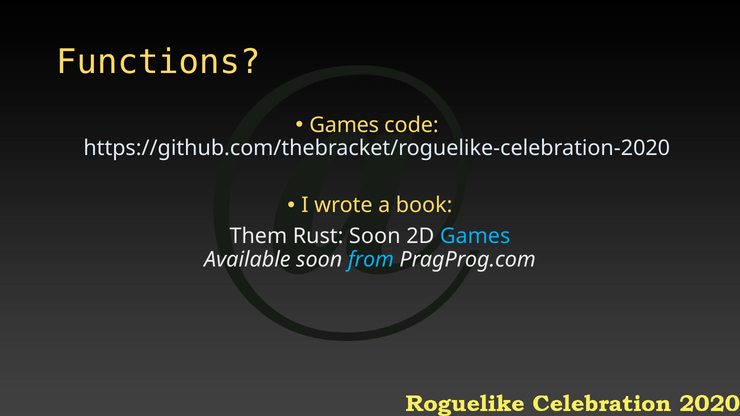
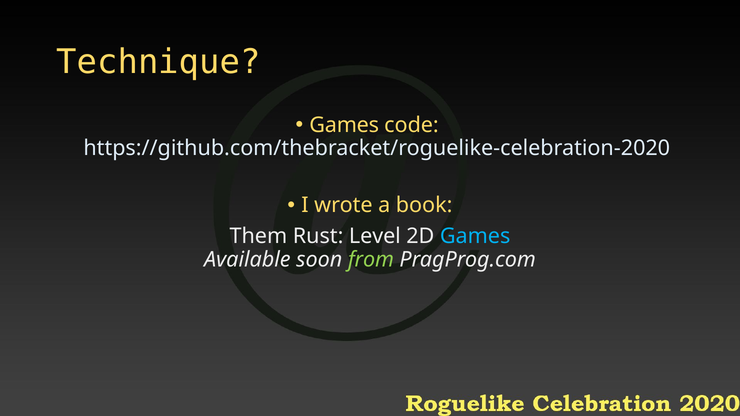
Functions: Functions -> Technique (158, 62)
Rust Soon: Soon -> Level (375, 236)
from colour: light blue -> light green (371, 260)
